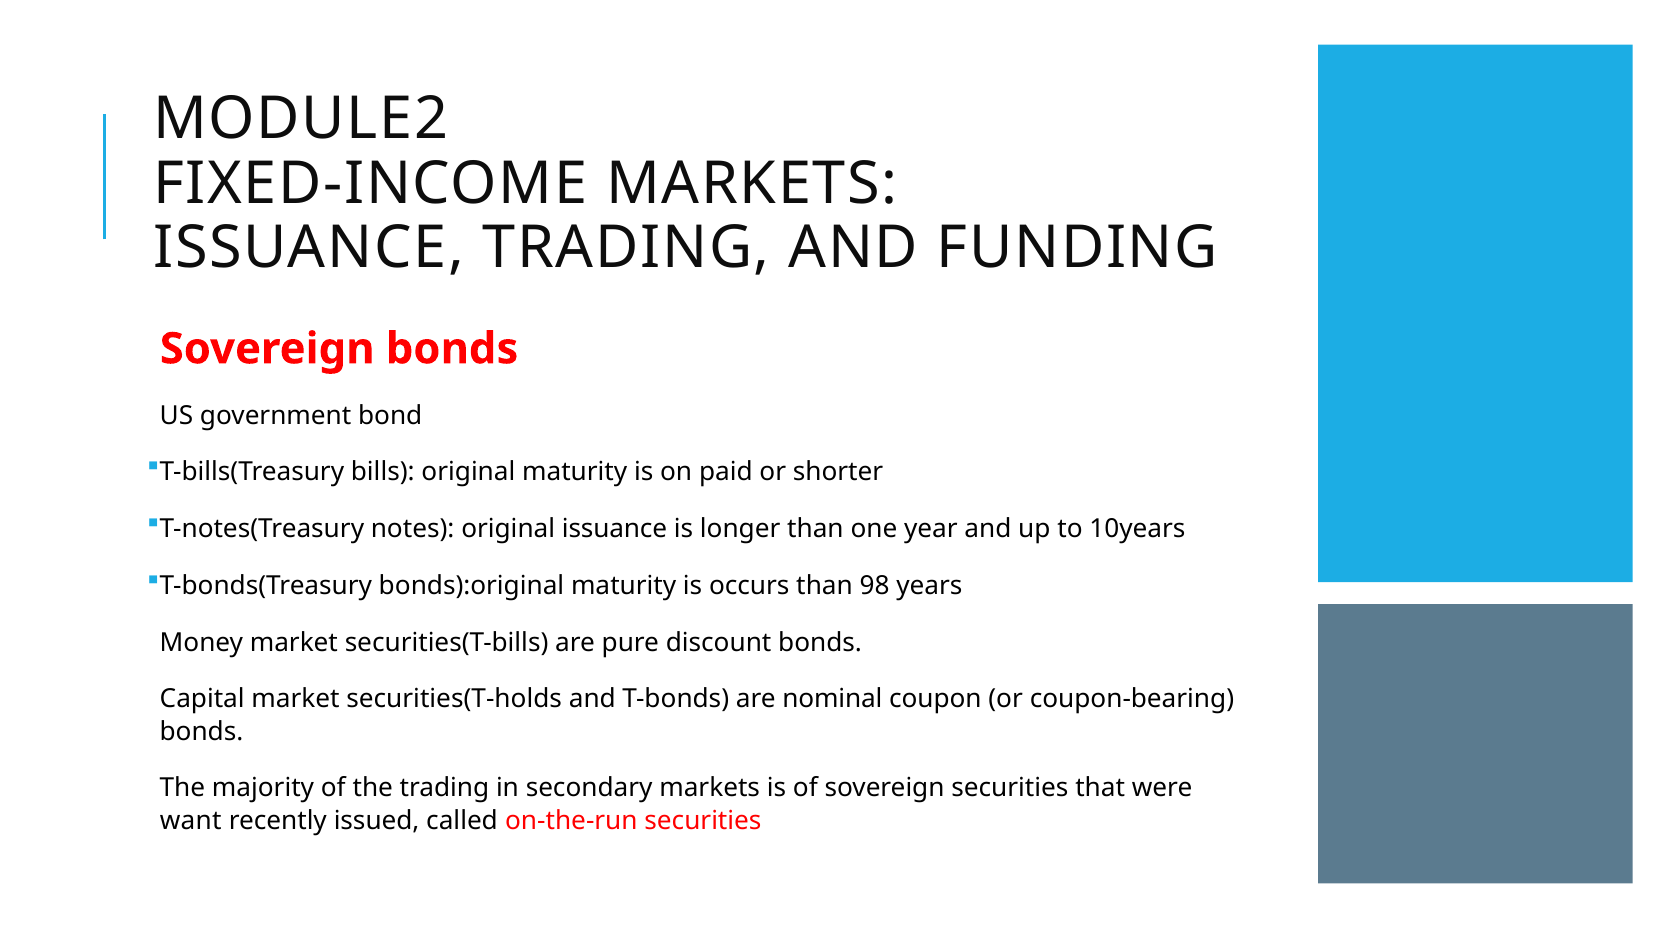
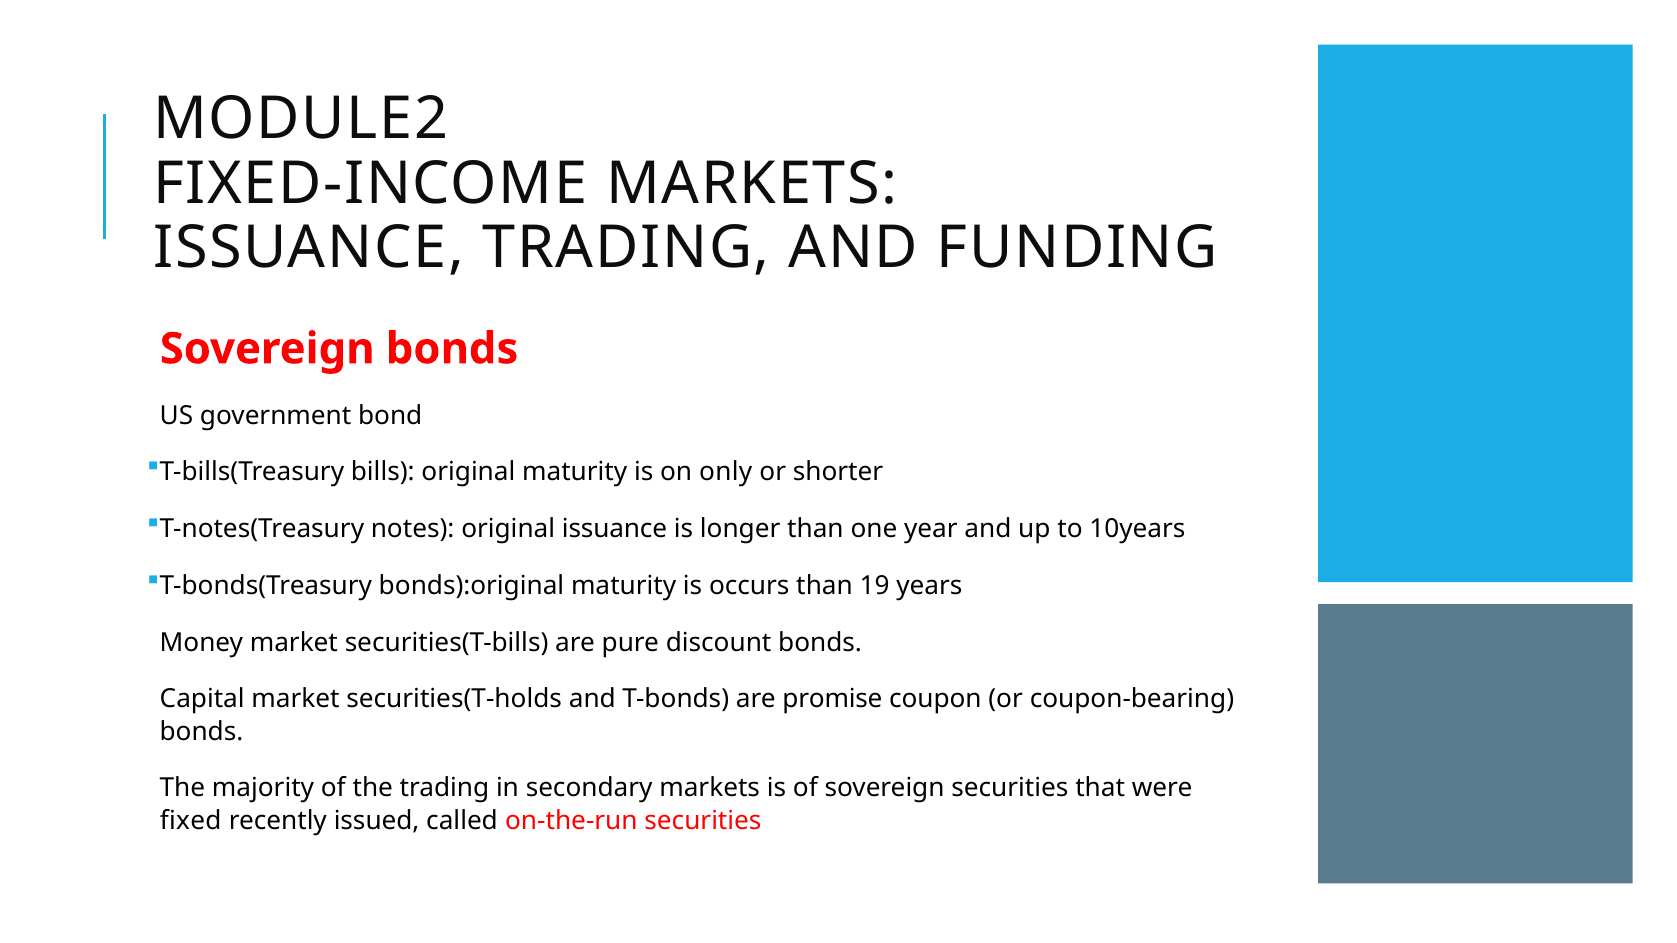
paid: paid -> only (726, 472)
98: 98 -> 19 (875, 586)
nominal: nominal -> promise (832, 699)
want: want -> fixed (191, 821)
